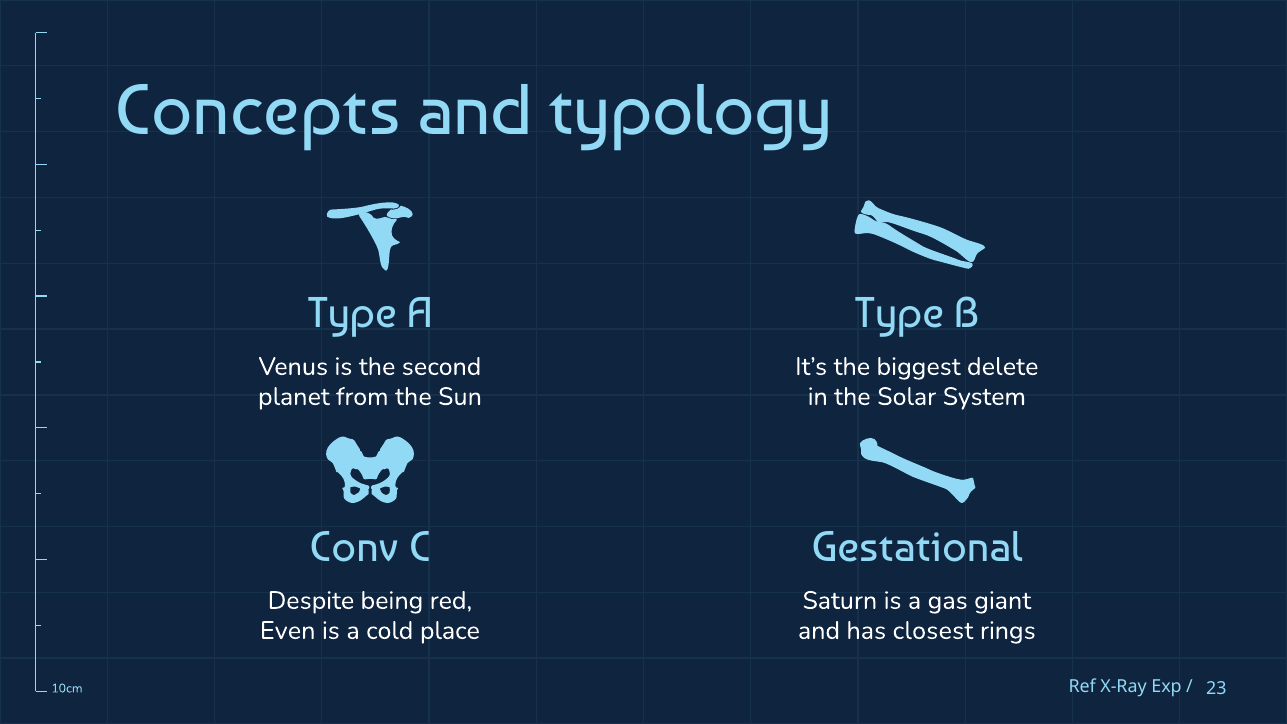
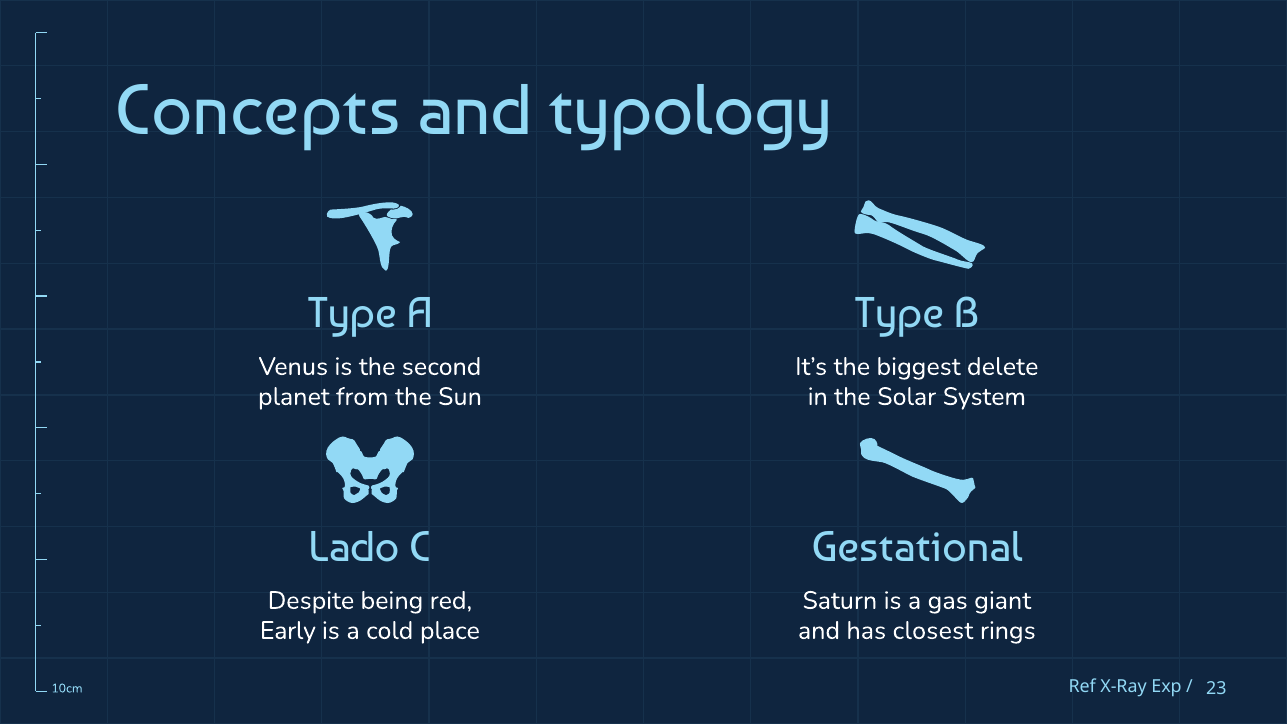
Conv: Conv -> Lado (354, 547)
Even: Even -> Early (288, 631)
